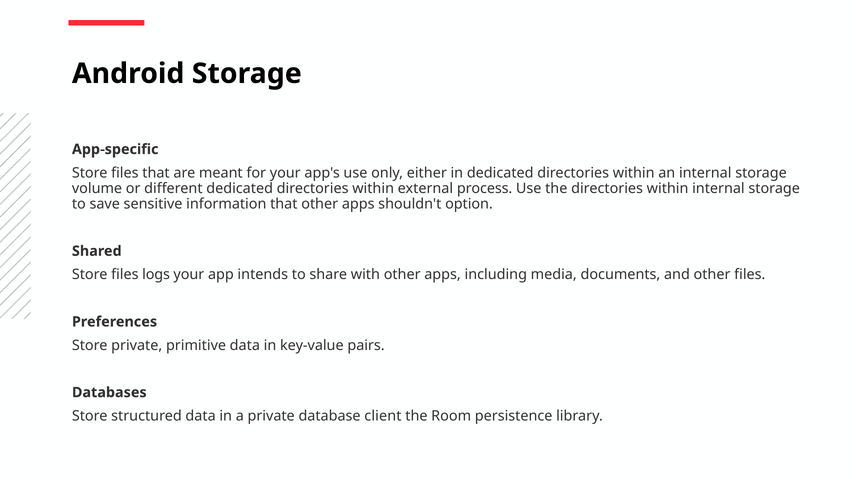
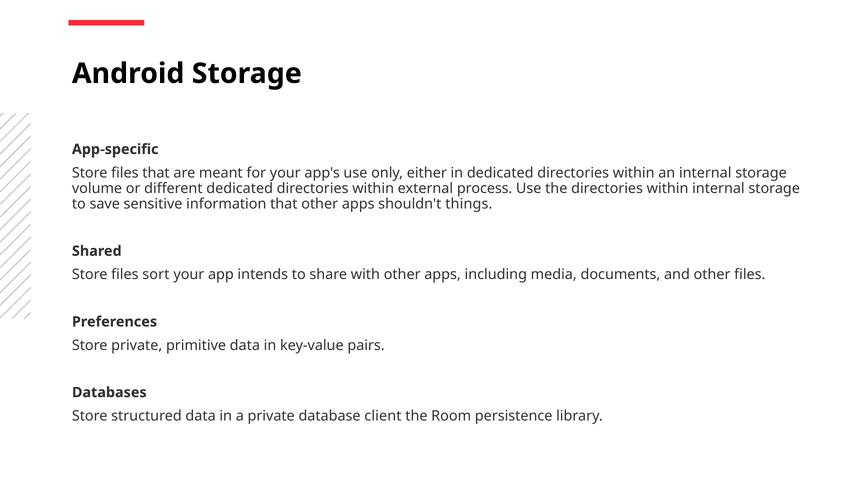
option: option -> things (469, 204)
logs: logs -> sort (156, 275)
